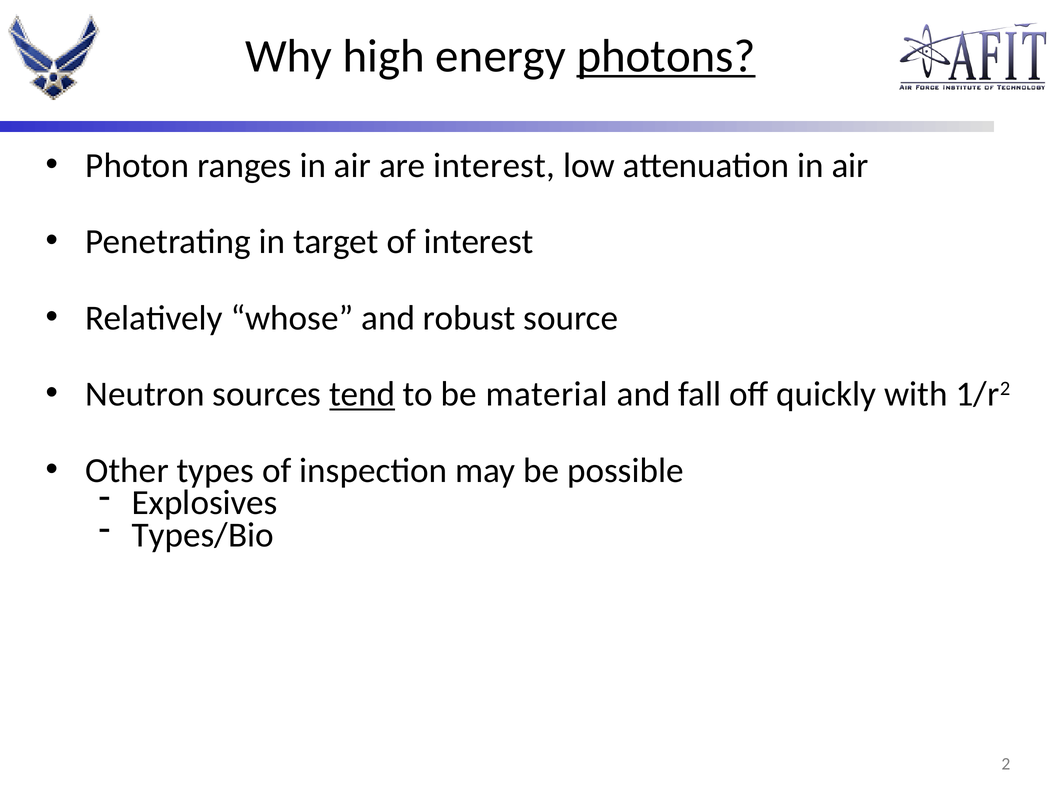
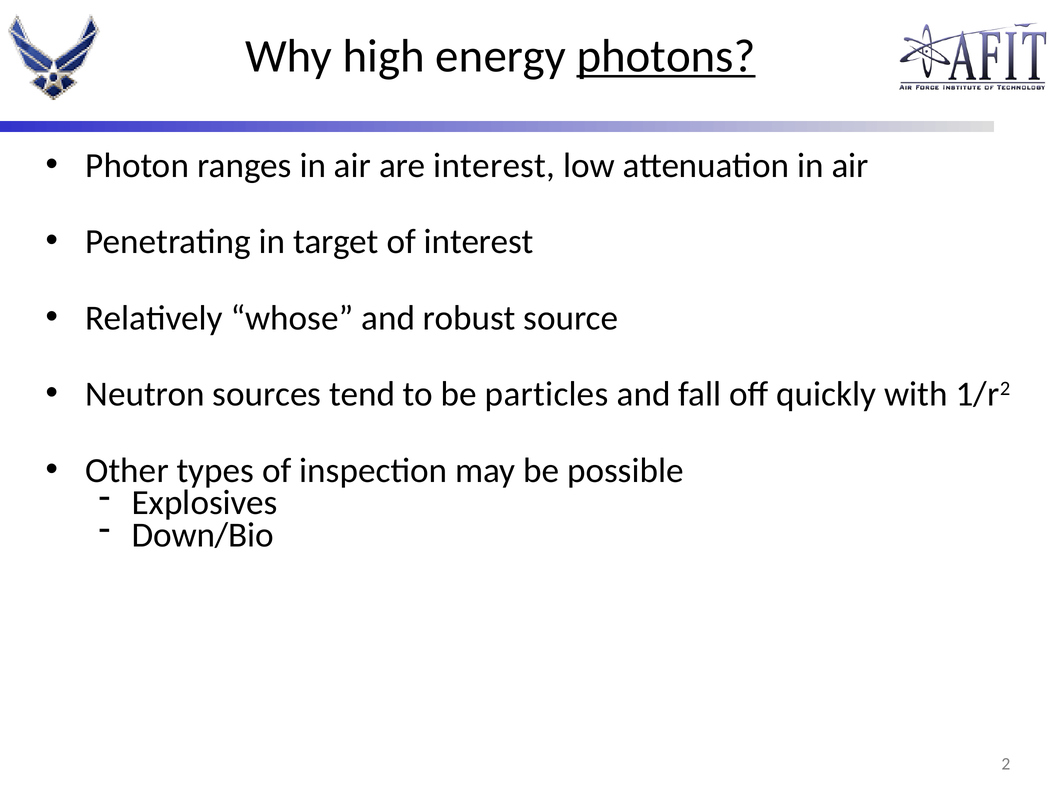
tend underline: present -> none (362, 394)
material: material -> particles (547, 394)
Types/Bio: Types/Bio -> Down/Bio (203, 535)
